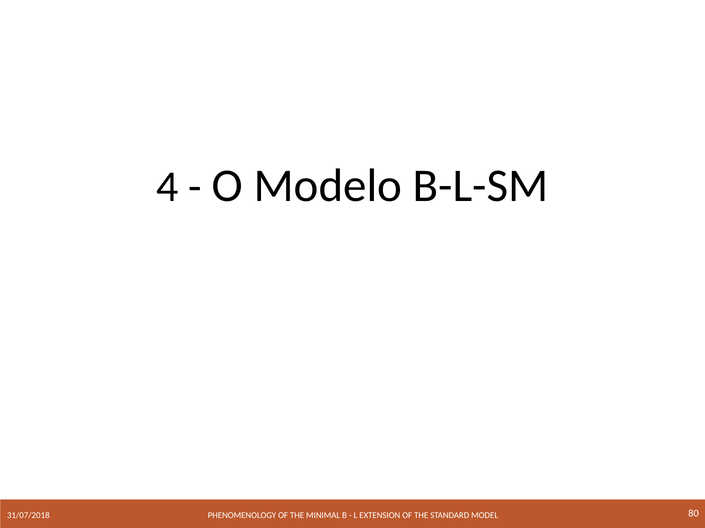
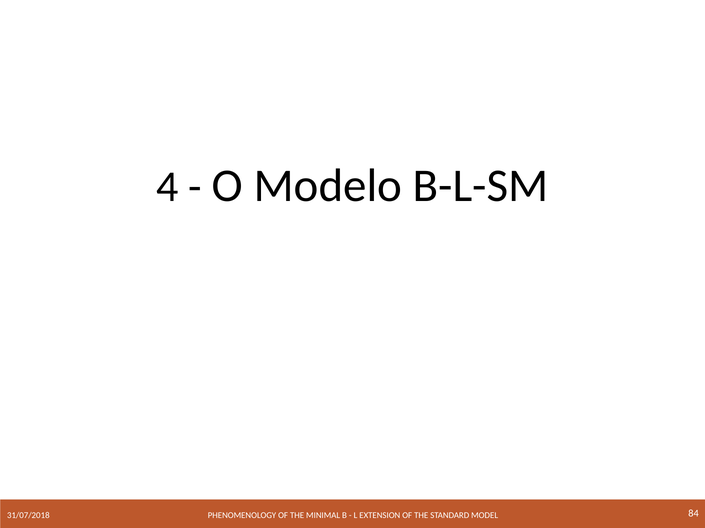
80: 80 -> 84 (694, 514)
